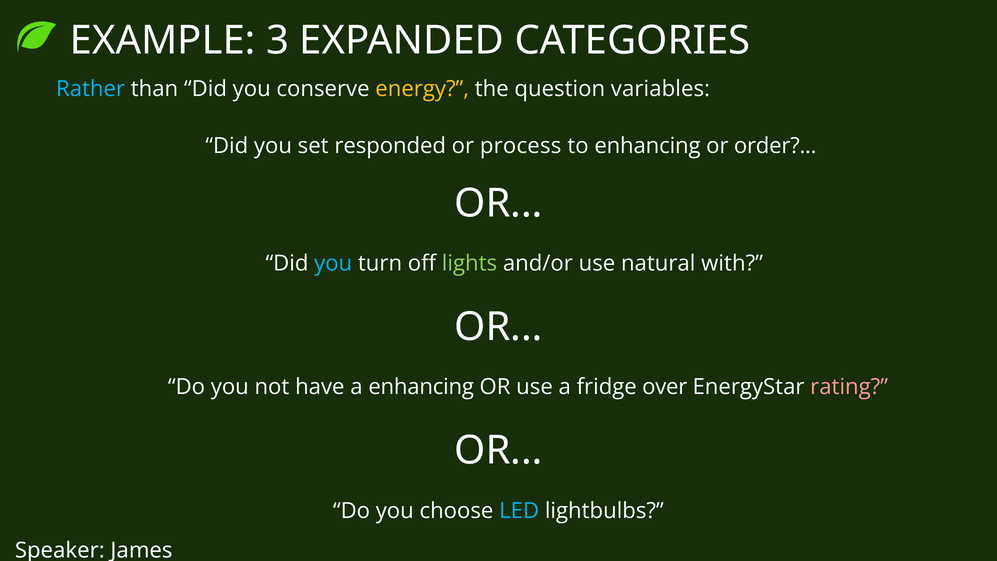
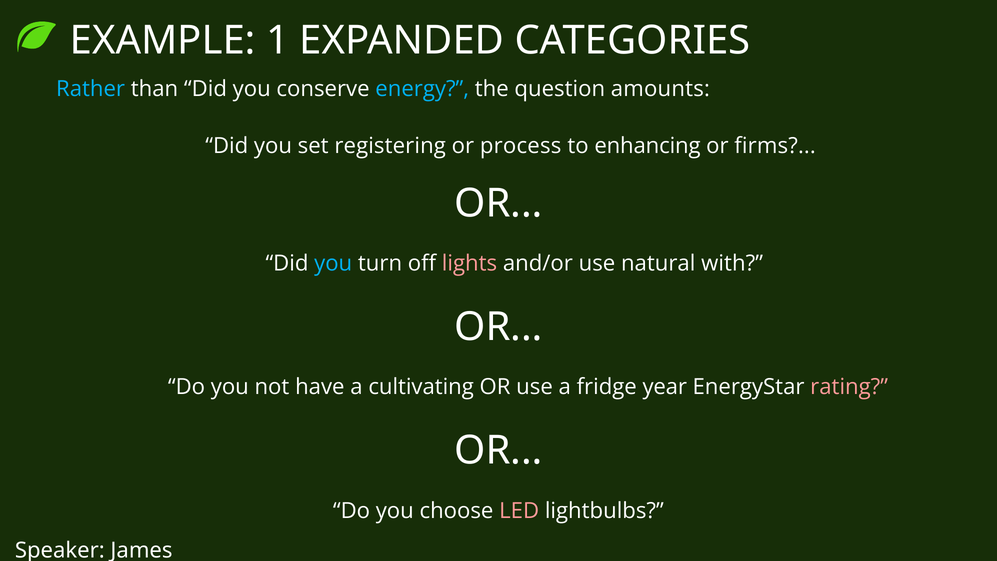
3: 3 -> 1 (278, 40)
energy colour: yellow -> light blue (422, 89)
variables: variables -> amounts (660, 89)
responded: responded -> registering (390, 146)
order: order -> firms (775, 146)
lights colour: light green -> pink (469, 263)
a enhancing: enhancing -> cultivating (421, 387)
over: over -> year (665, 387)
LED colour: light blue -> pink (519, 511)
